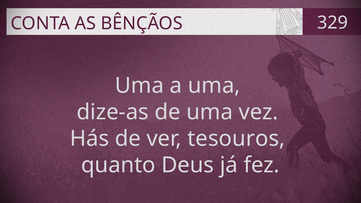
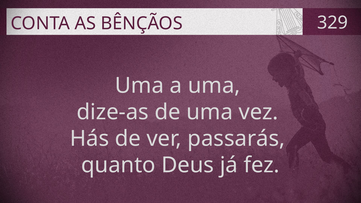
tesouros: tesouros -> passarás (236, 139)
